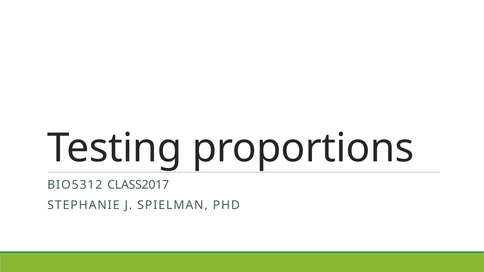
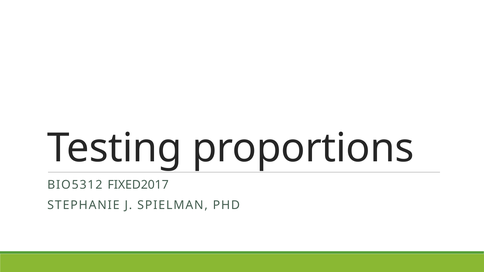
CLASS2017: CLASS2017 -> FIXED2017 (138, 185)
